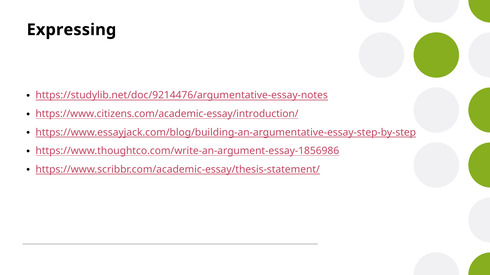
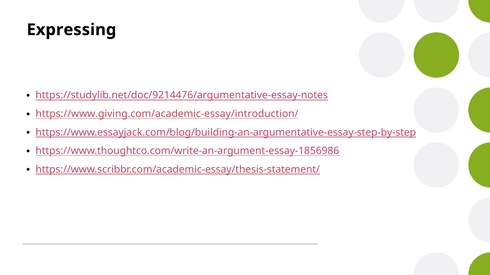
https://www.citizens.com/academic-essay/introduction/: https://www.citizens.com/academic-essay/introduction/ -> https://www.giving.com/academic-essay/introduction/ (167, 114)
